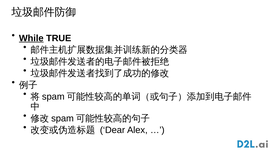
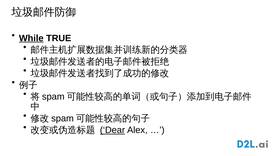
Dear underline: none -> present (112, 130)
